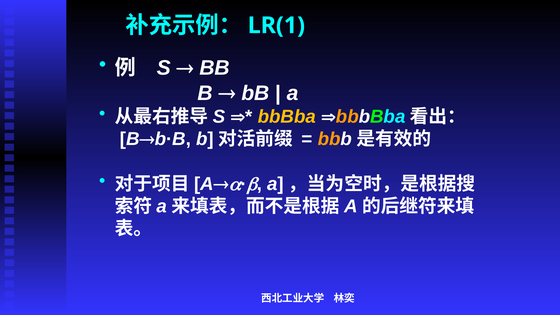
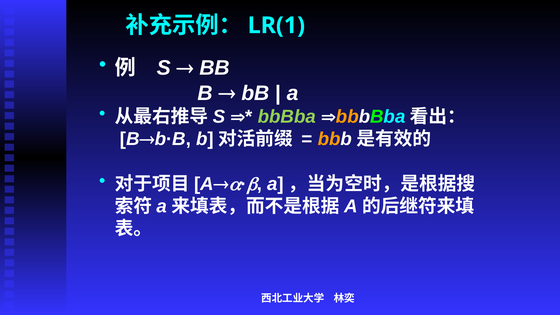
bbBba colour: yellow -> light green (287, 117)
